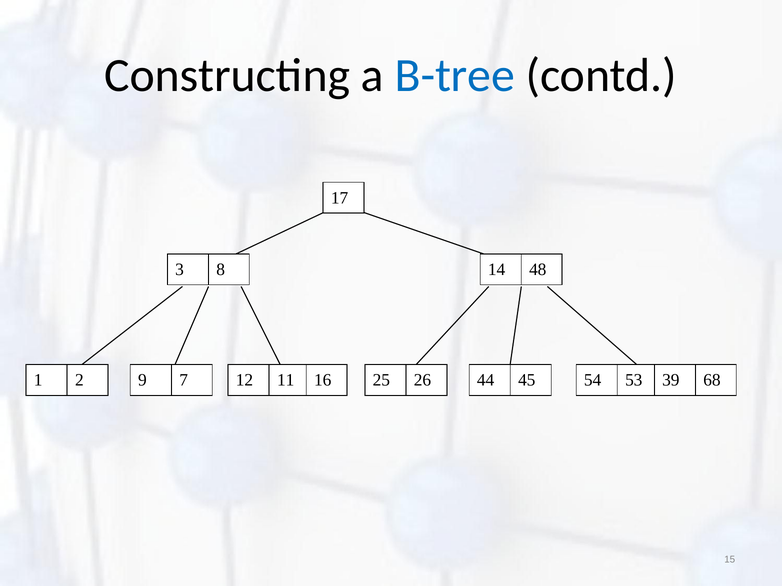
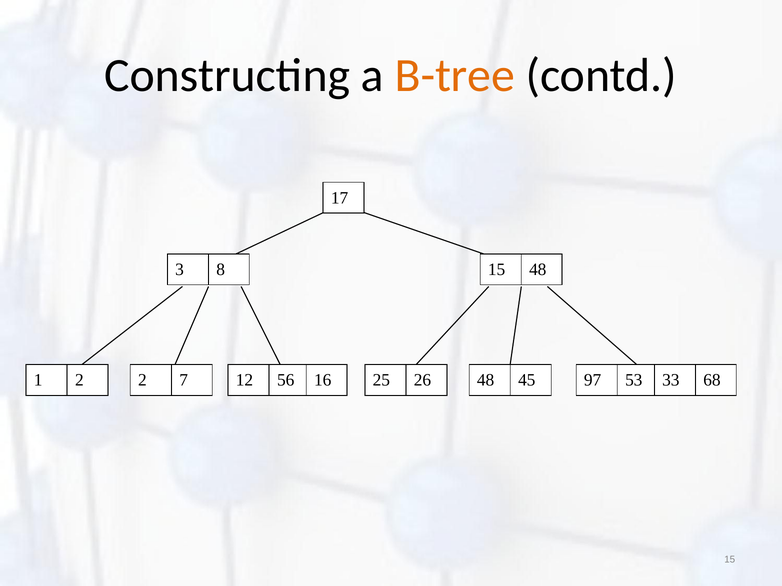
B-tree colour: blue -> orange (455, 76)
8 14: 14 -> 15 (497, 270)
2 9: 9 -> 2 (142, 380)
11: 11 -> 56 (286, 380)
26 44: 44 -> 48 (486, 380)
54: 54 -> 97 (593, 380)
39: 39 -> 33 (671, 380)
